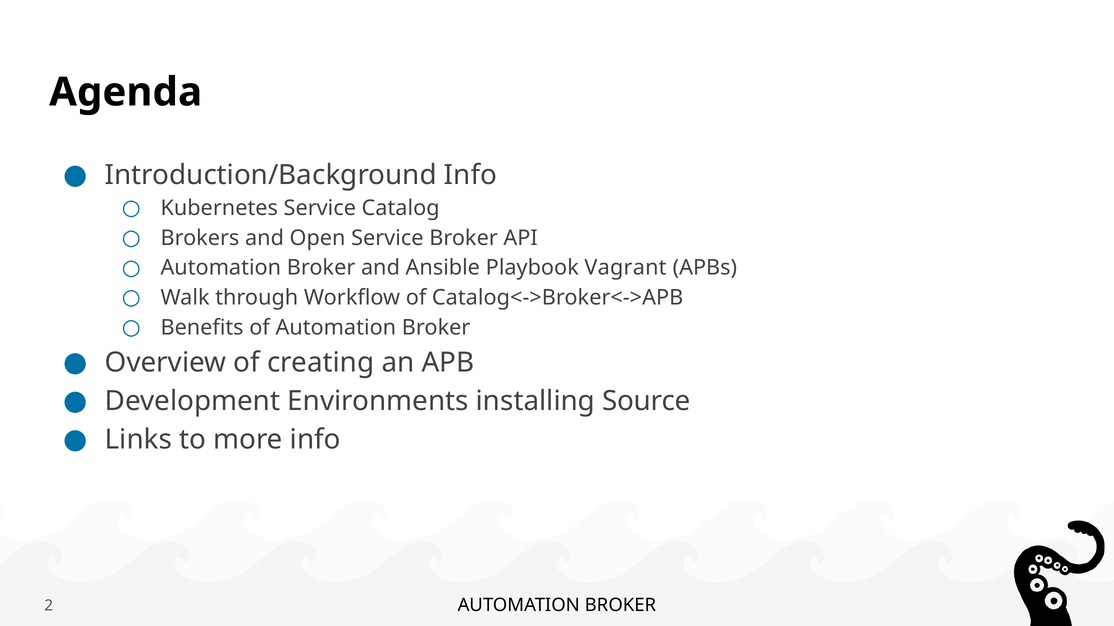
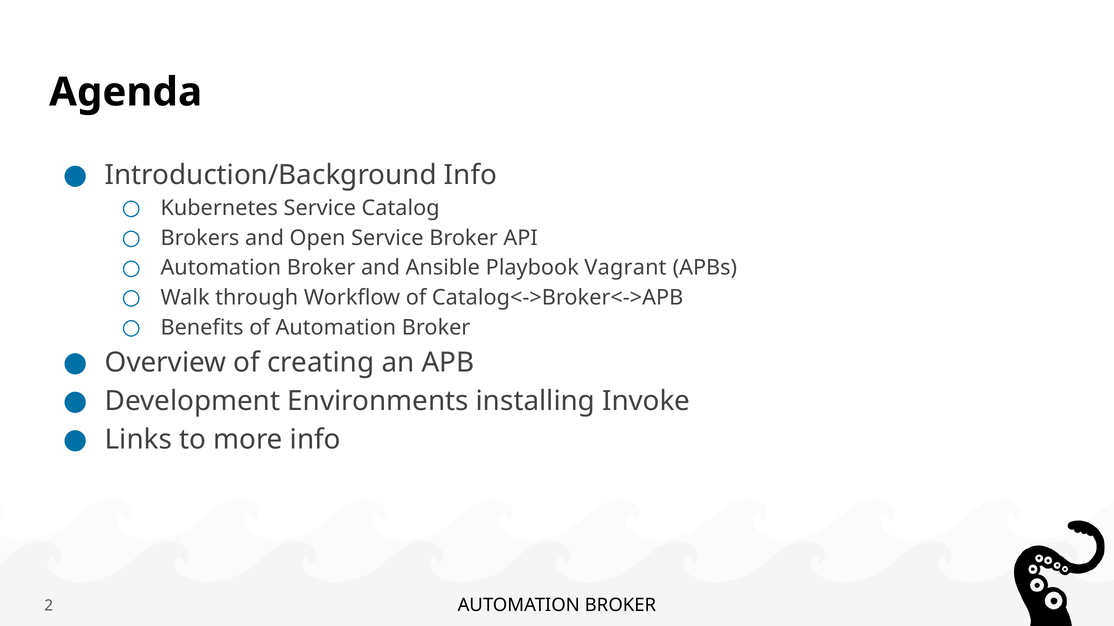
Source: Source -> Invoke (646, 401)
